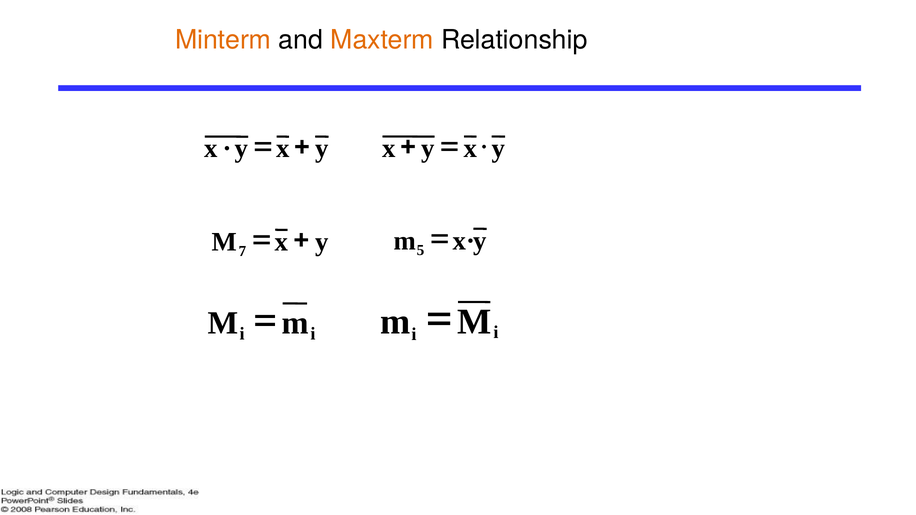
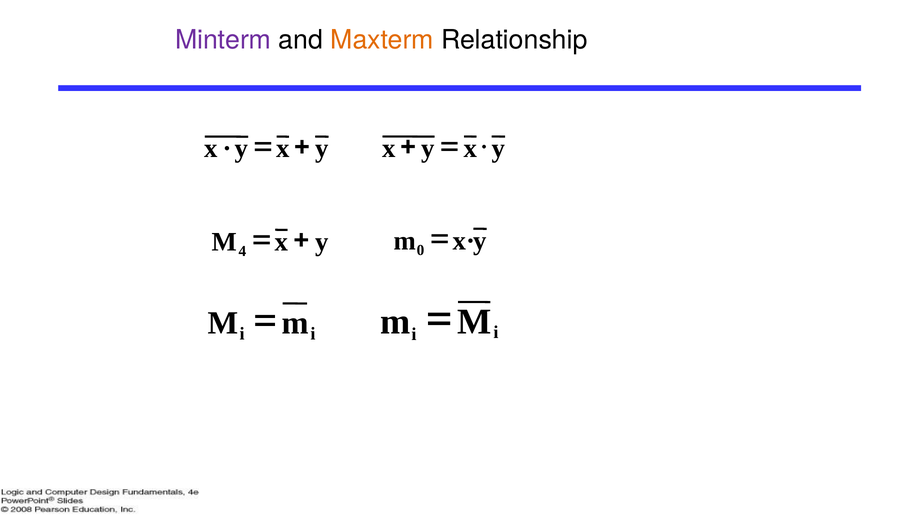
Minterm colour: orange -> purple (223, 40)
5: 5 -> 0 (420, 250)
7: 7 -> 4 (242, 251)
